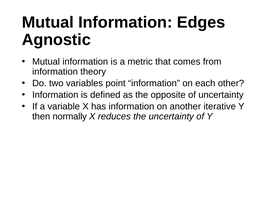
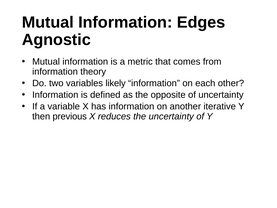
point: point -> likely (116, 83)
normally: normally -> previous (70, 116)
